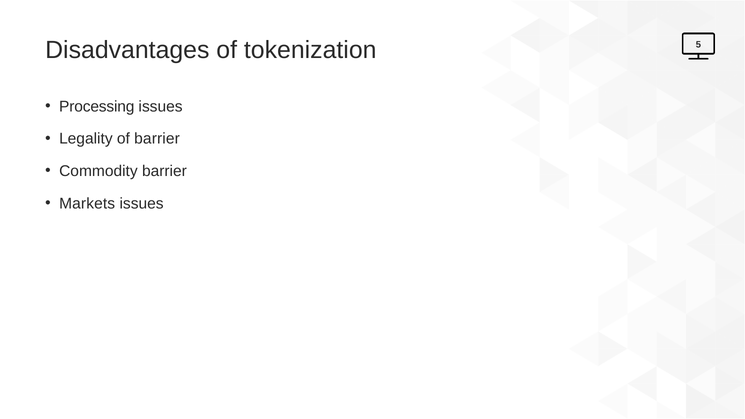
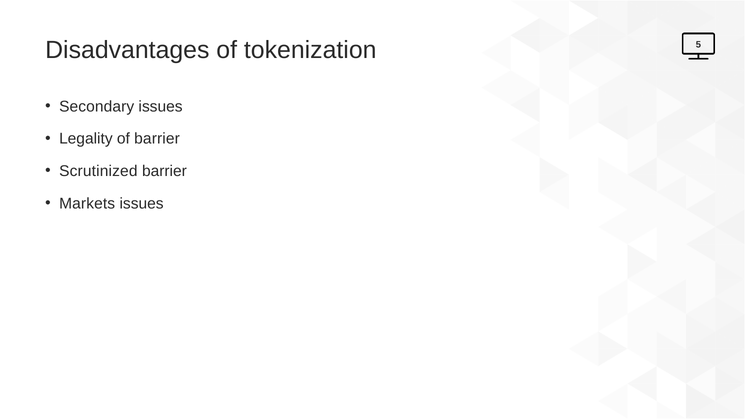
Processing: Processing -> Secondary (97, 106)
Commodity: Commodity -> Scrutinized (98, 171)
